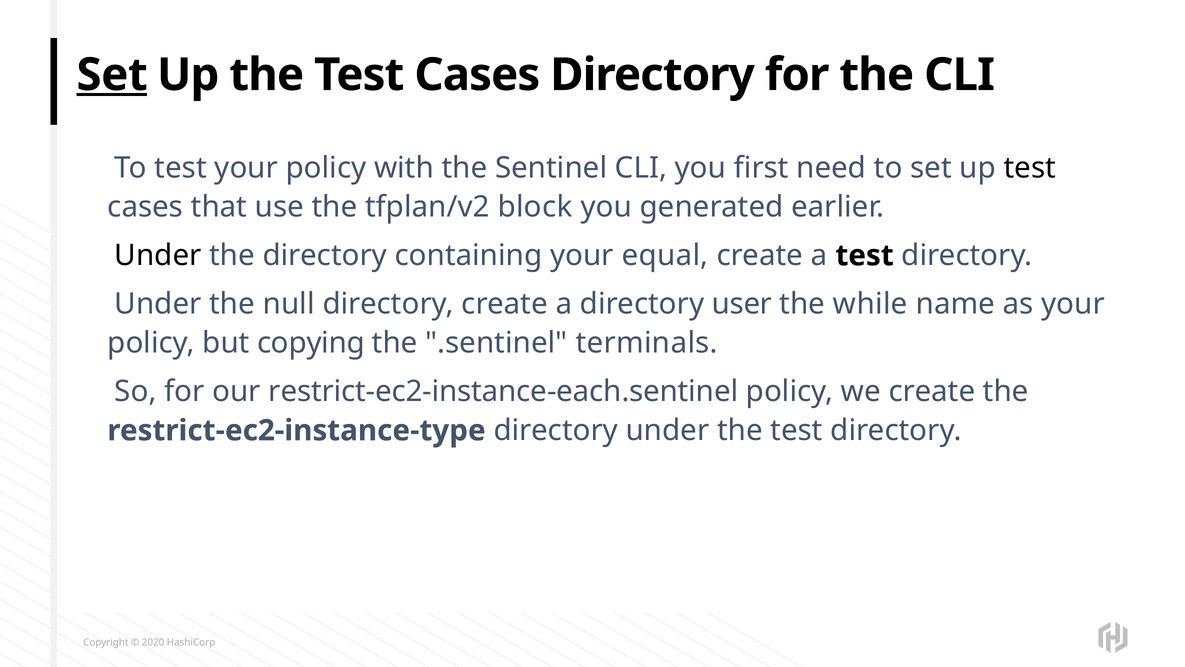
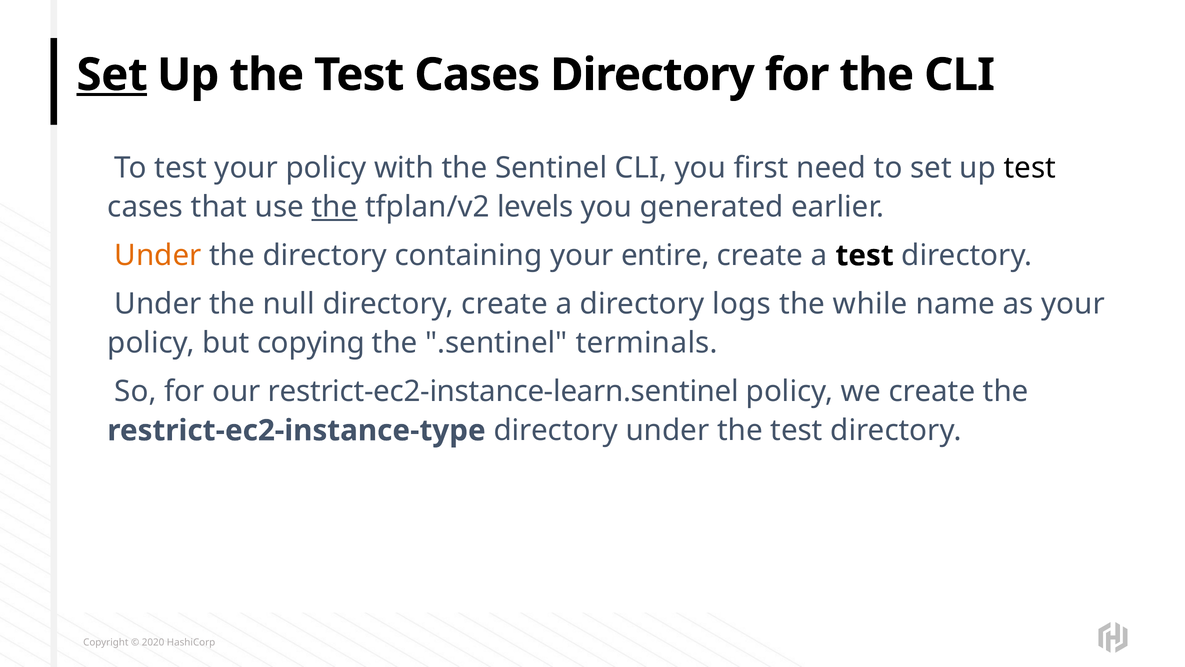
the underline: none -> present (335, 207)
block: block -> levels (535, 207)
Under colour: black -> orange (158, 255)
equal: equal -> entire (665, 255)
user: user -> logs (742, 304)
restrict-ec2-instance-each.sentinel: restrict-ec2-instance-each.sentinel -> restrict-ec2-instance-learn.sentinel (503, 391)
